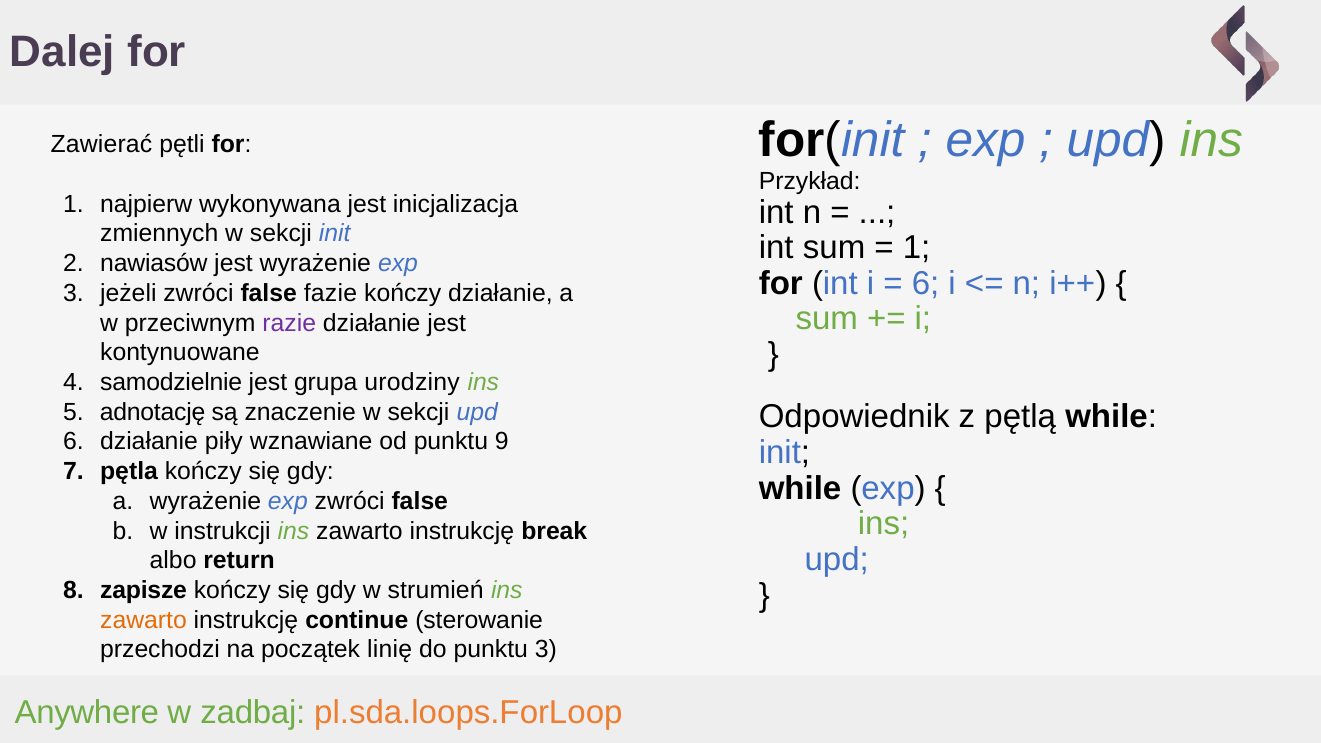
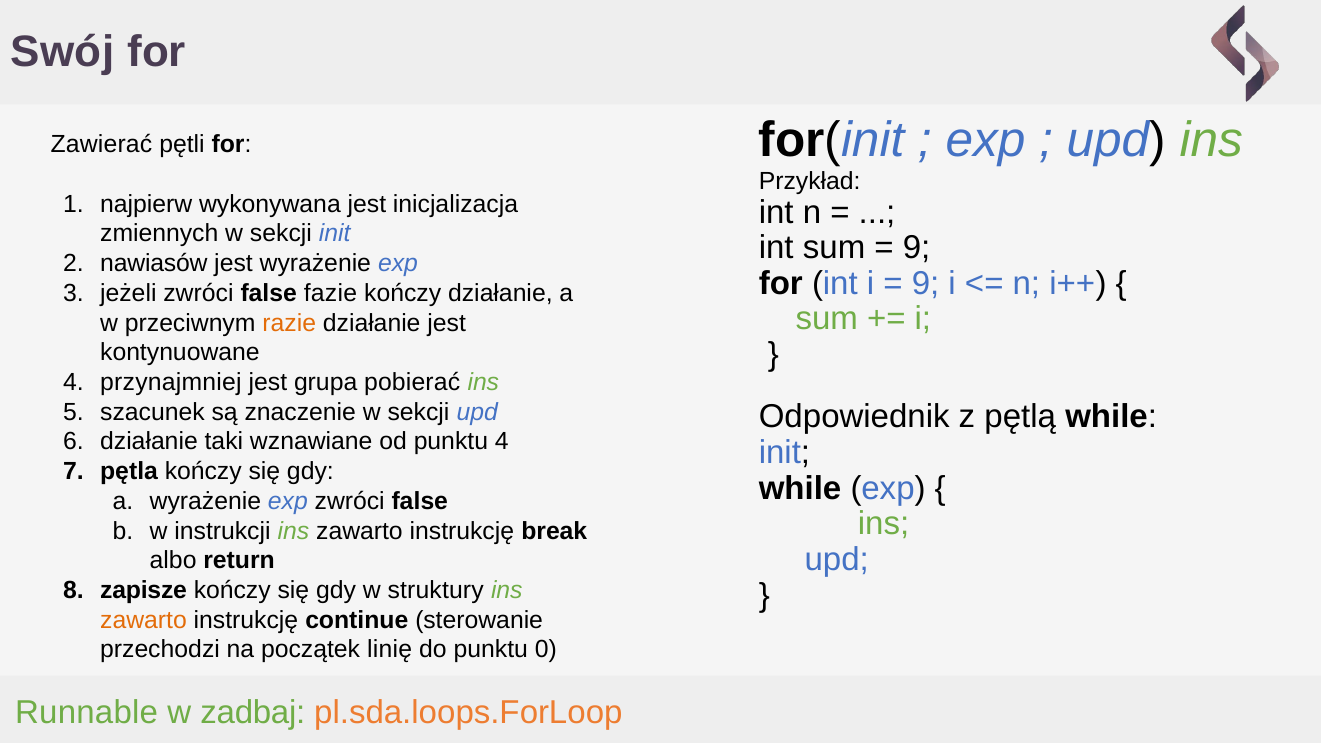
Dalej: Dalej -> Swój (62, 52)
1: 1 -> 9 (917, 248)
6: 6 -> 9 (926, 283)
razie colour: purple -> orange (289, 323)
samodzielnie: samodzielnie -> przynajmniej (171, 382)
urodziny: urodziny -> pobierać (412, 382)
adnotację: adnotację -> szacunek (152, 412)
piły: piły -> taki (224, 442)
punktu 9: 9 -> 4 (502, 442)
strumień: strumień -> struktury (436, 590)
punktu 3: 3 -> 0 (546, 650)
Anywhere: Anywhere -> Runnable (87, 713)
